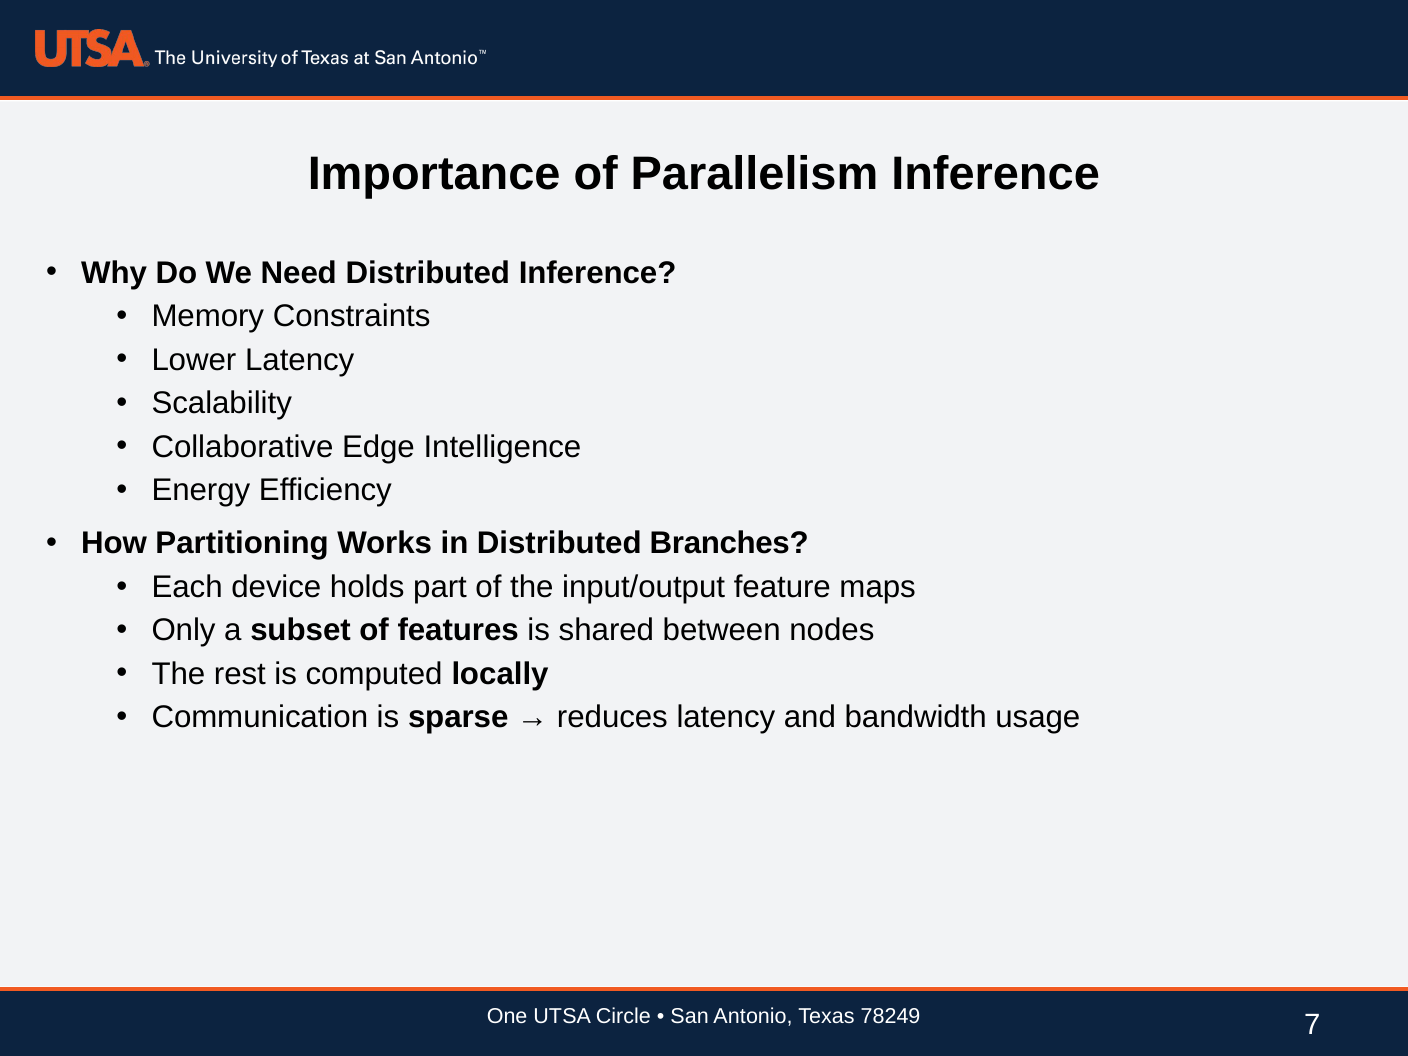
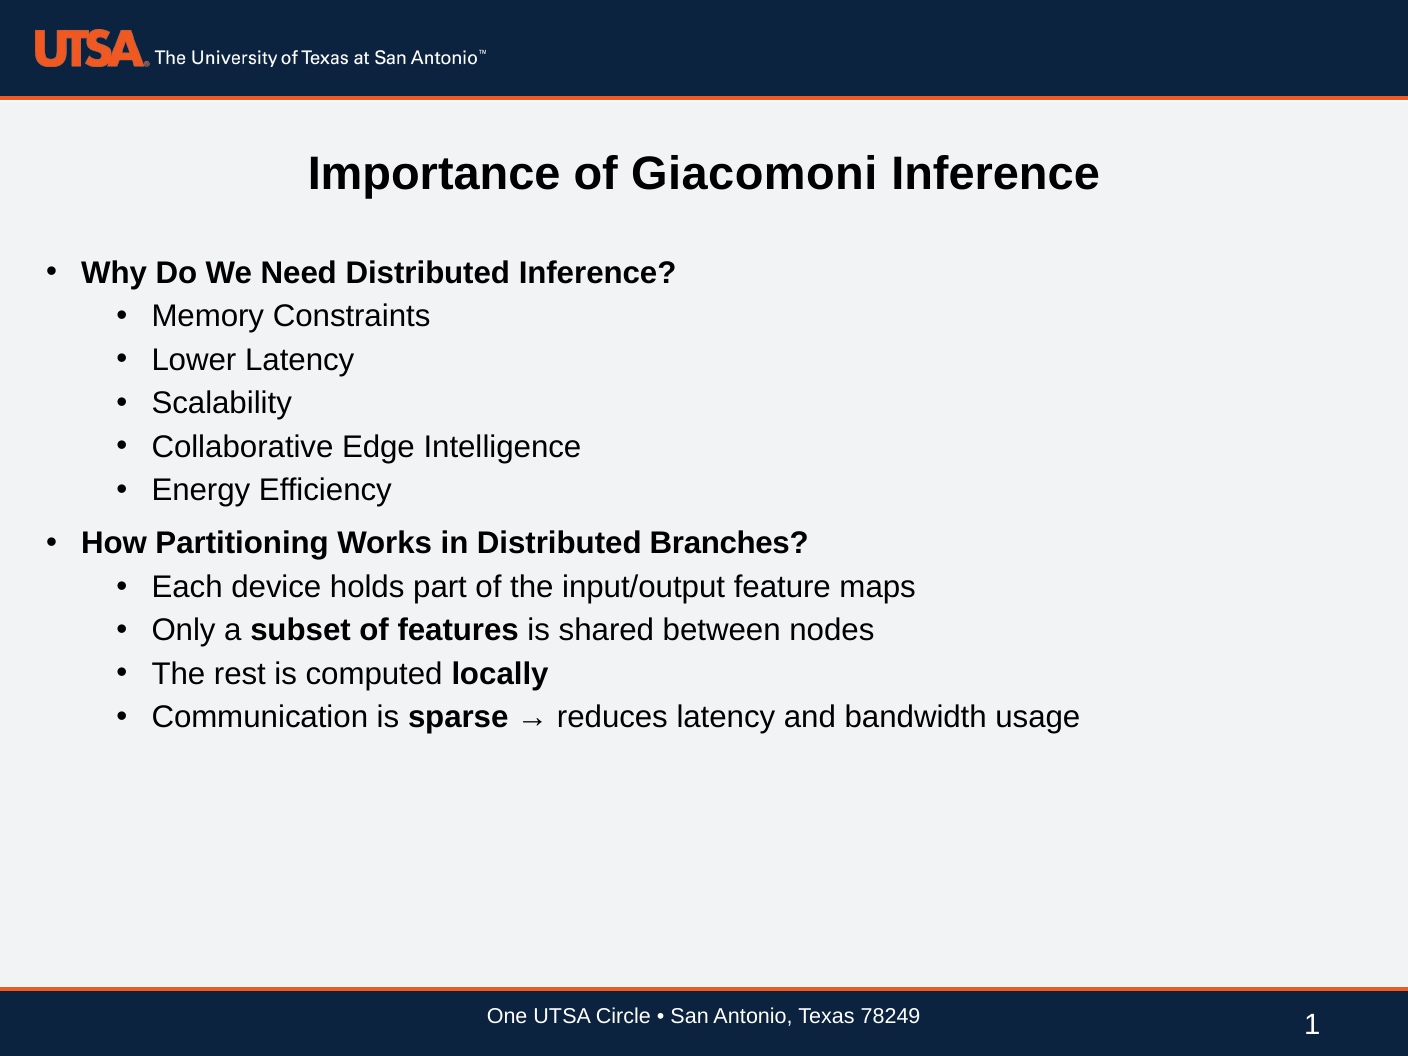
Parallelism: Parallelism -> Giacomoni (754, 174)
7: 7 -> 1 (1312, 1024)
